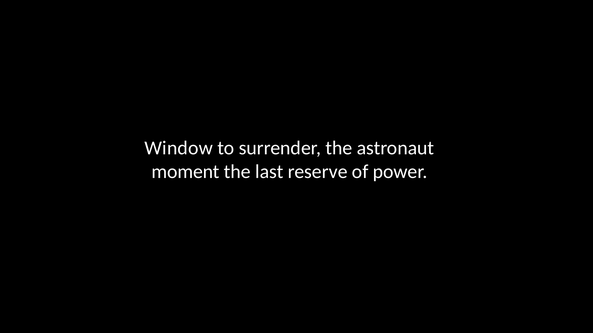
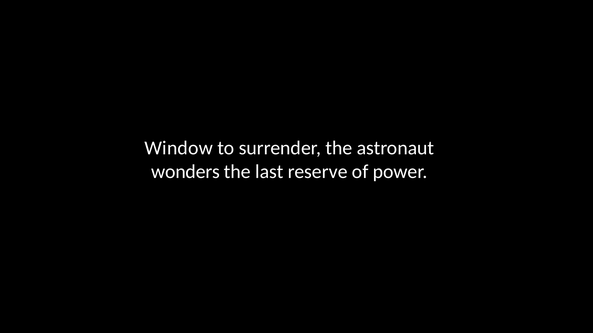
moment: moment -> wonders (186, 172)
